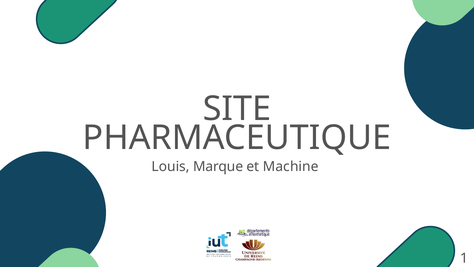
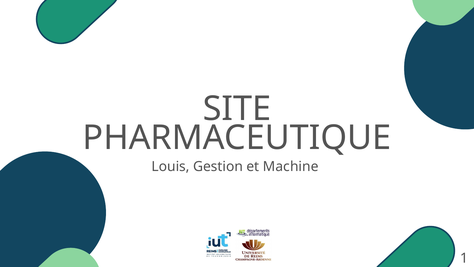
Marque: Marque -> Gestion (218, 166)
